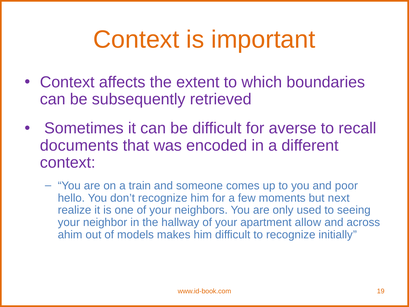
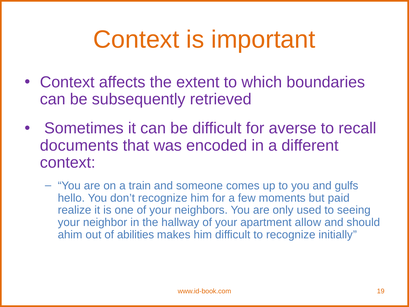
poor: poor -> gulfs (347, 185)
next: next -> paid (339, 198)
across: across -> should (363, 222)
models: models -> abilities (136, 235)
